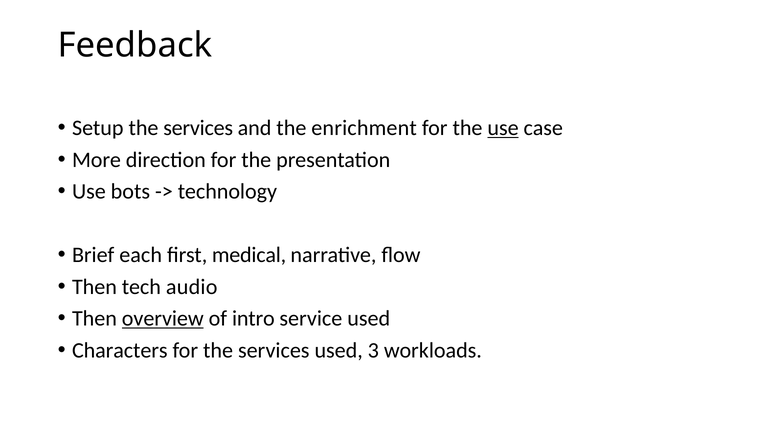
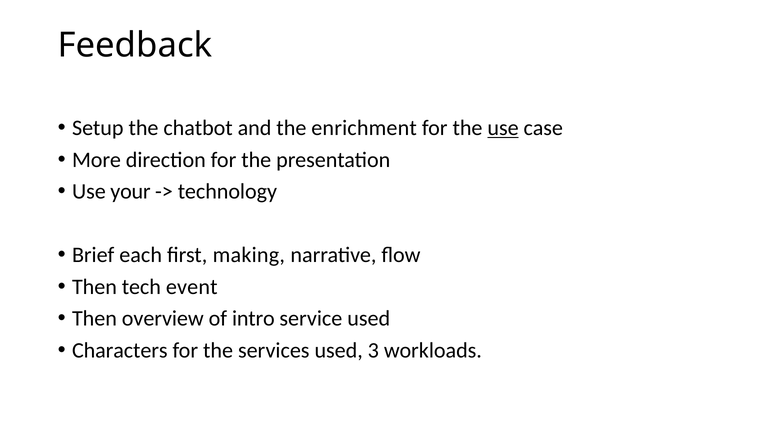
Setup the services: services -> chatbot (198, 128)
bots: bots -> your (131, 192)
medical: medical -> making (249, 255)
audio: audio -> event (192, 287)
overview underline: present -> none (163, 319)
